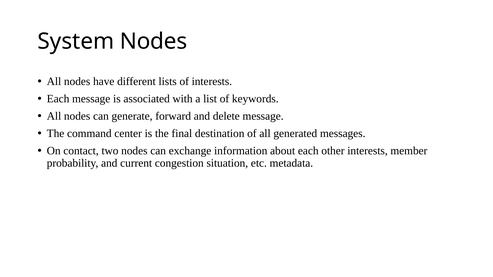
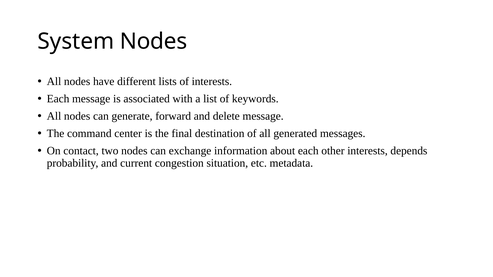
member: member -> depends (409, 151)
